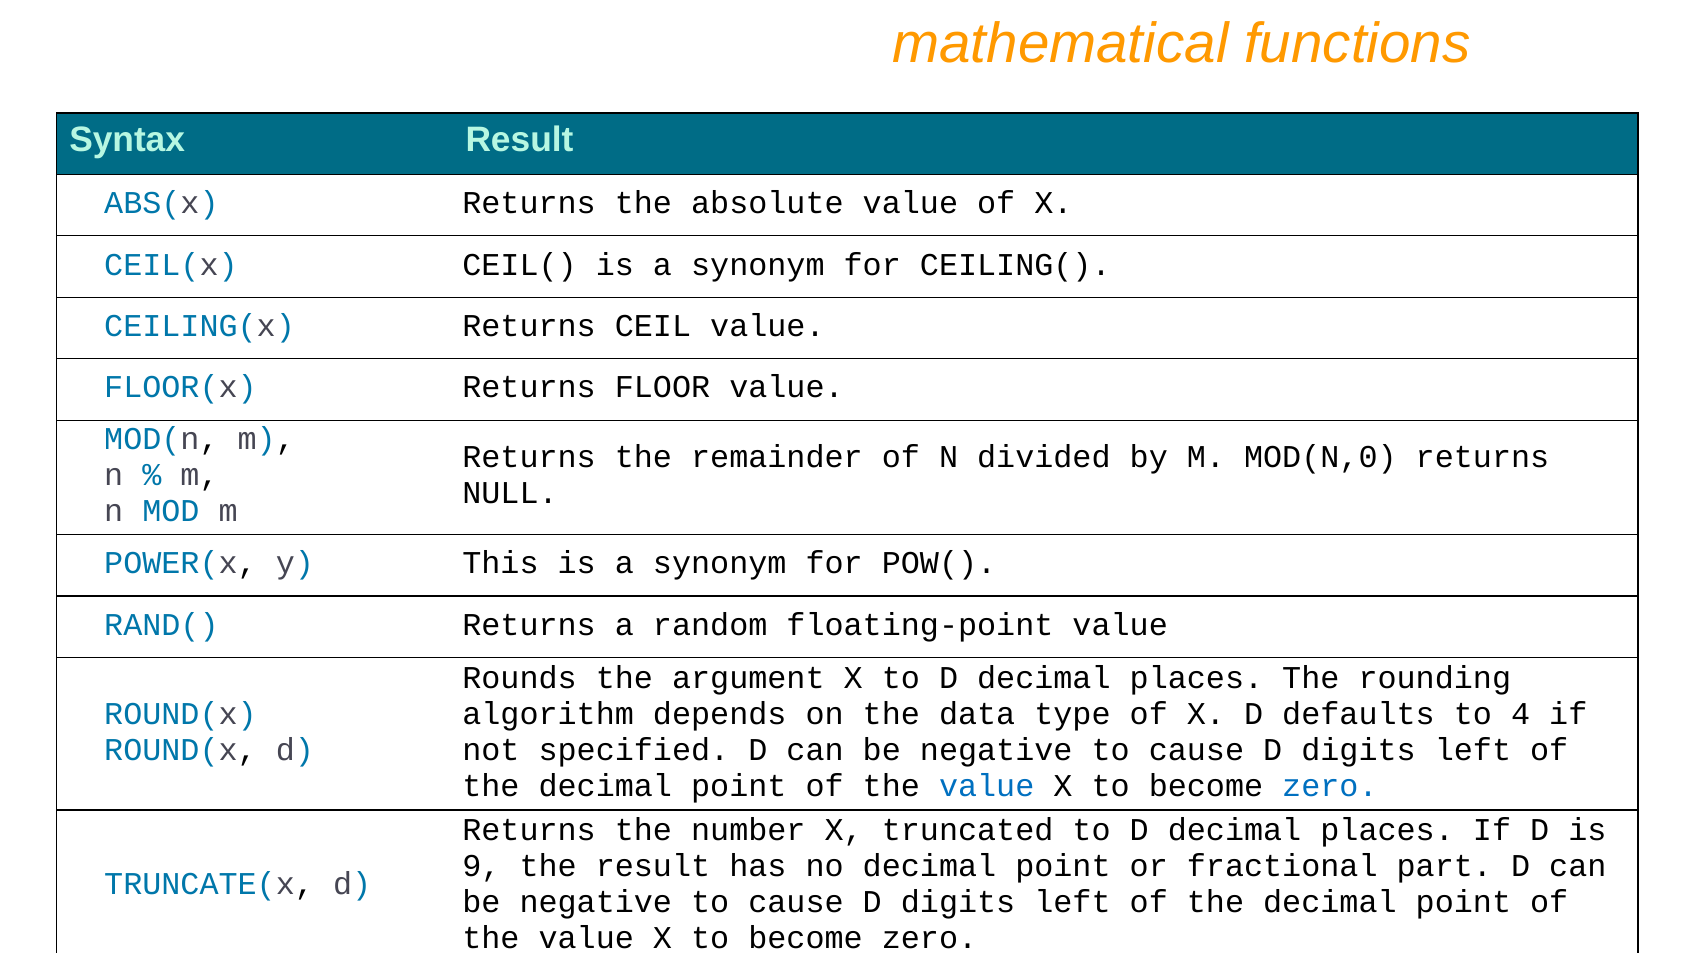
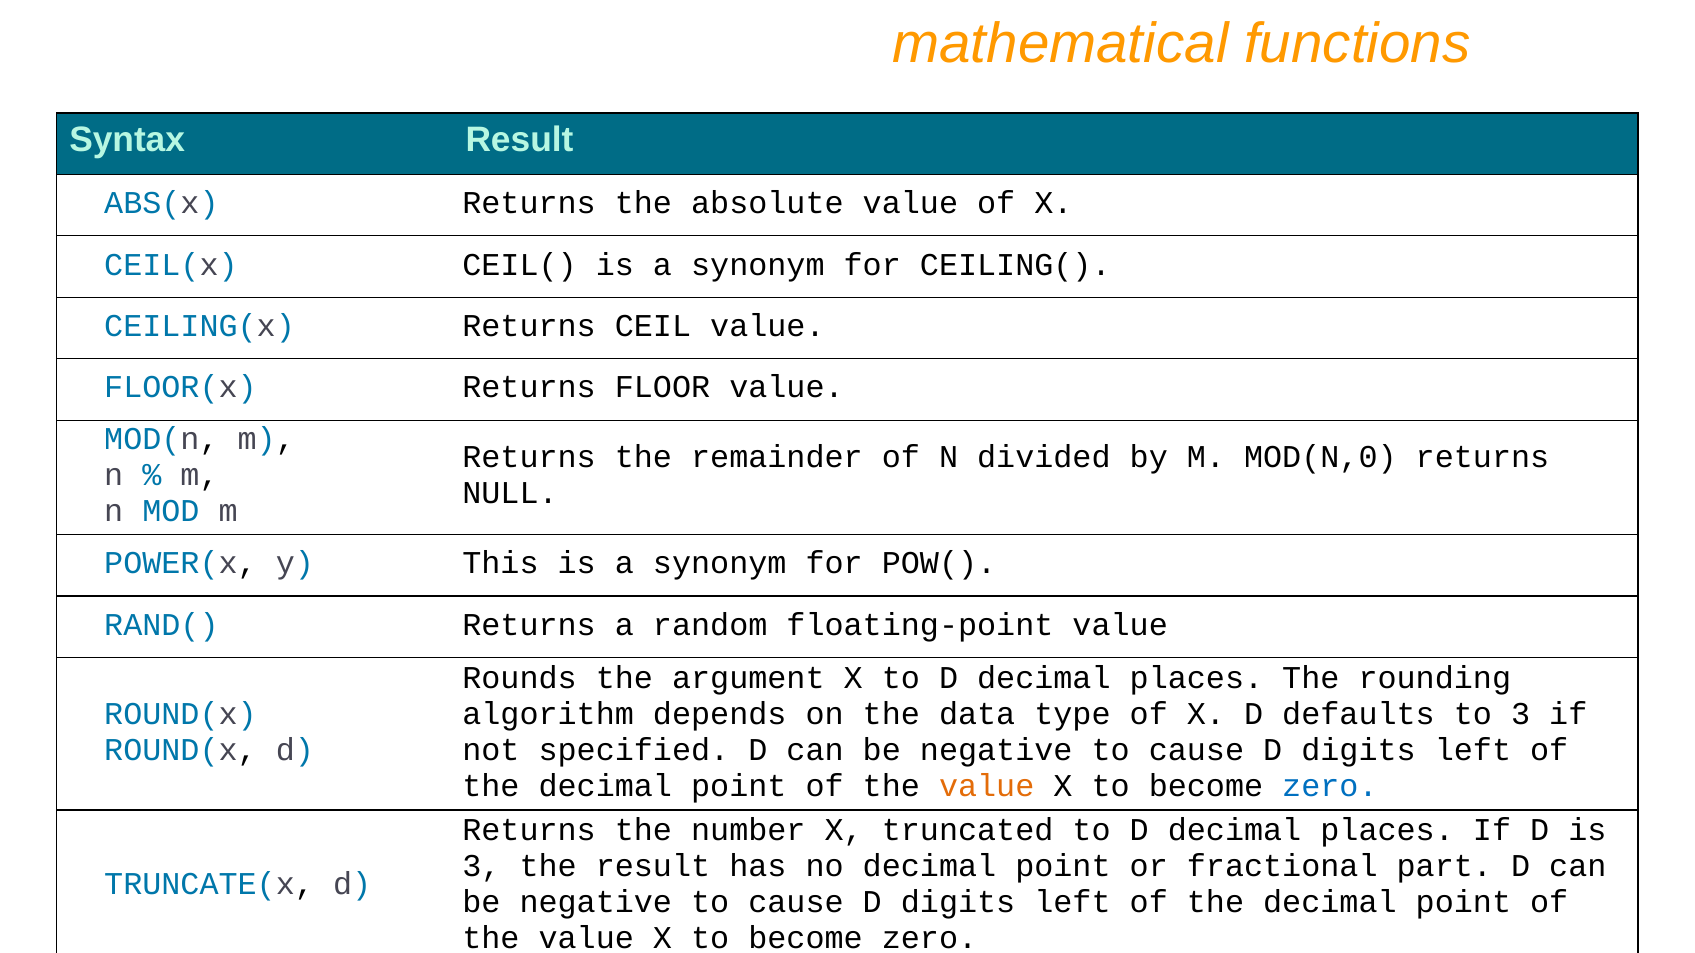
to 4: 4 -> 3 (1521, 714)
value colour: blue -> orange (987, 786)
9: 9 -> 3 (481, 867)
